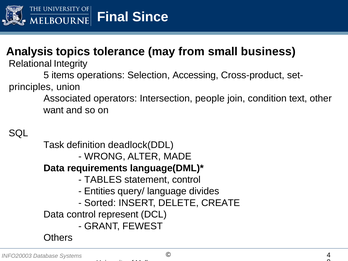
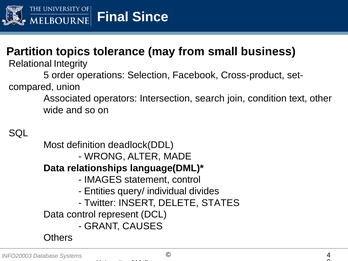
Analysis: Analysis -> Partition (30, 51)
items: items -> order (63, 75)
Accessing: Accessing -> Facebook (195, 75)
principles: principles -> compared (31, 87)
people: people -> search (210, 98)
want: want -> wide (53, 110)
Task: Task -> Most (54, 145)
requirements: requirements -> relationships (97, 168)
TABLES: TABLES -> IMAGES (103, 180)
language: language -> individual (167, 191)
Sorted: Sorted -> Twitter (100, 203)
CREATE: CREATE -> STATES (221, 203)
FEWEST: FEWEST -> CAUSES (143, 226)
